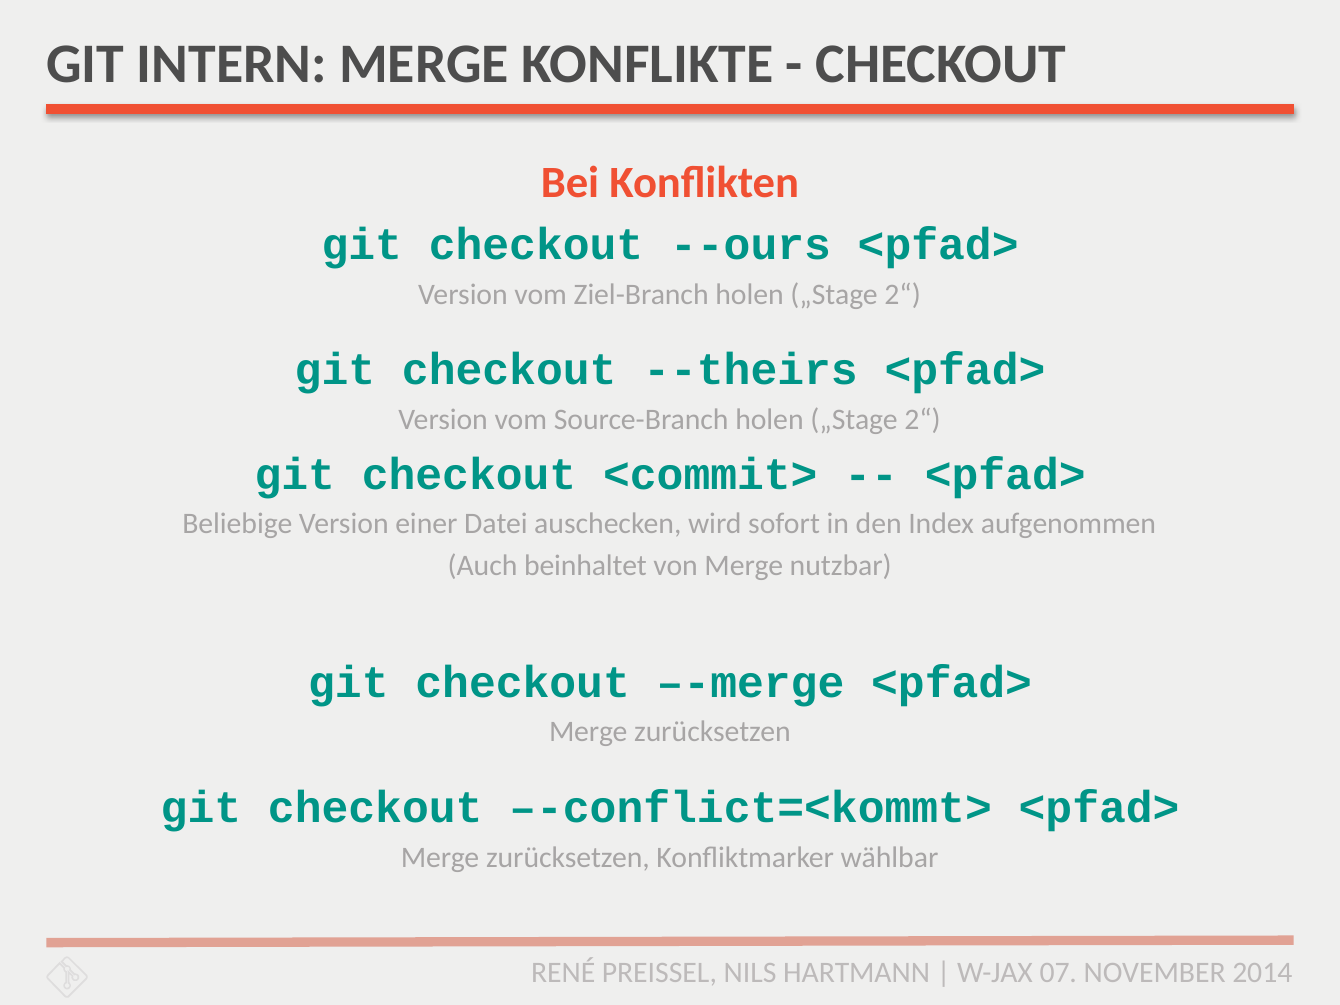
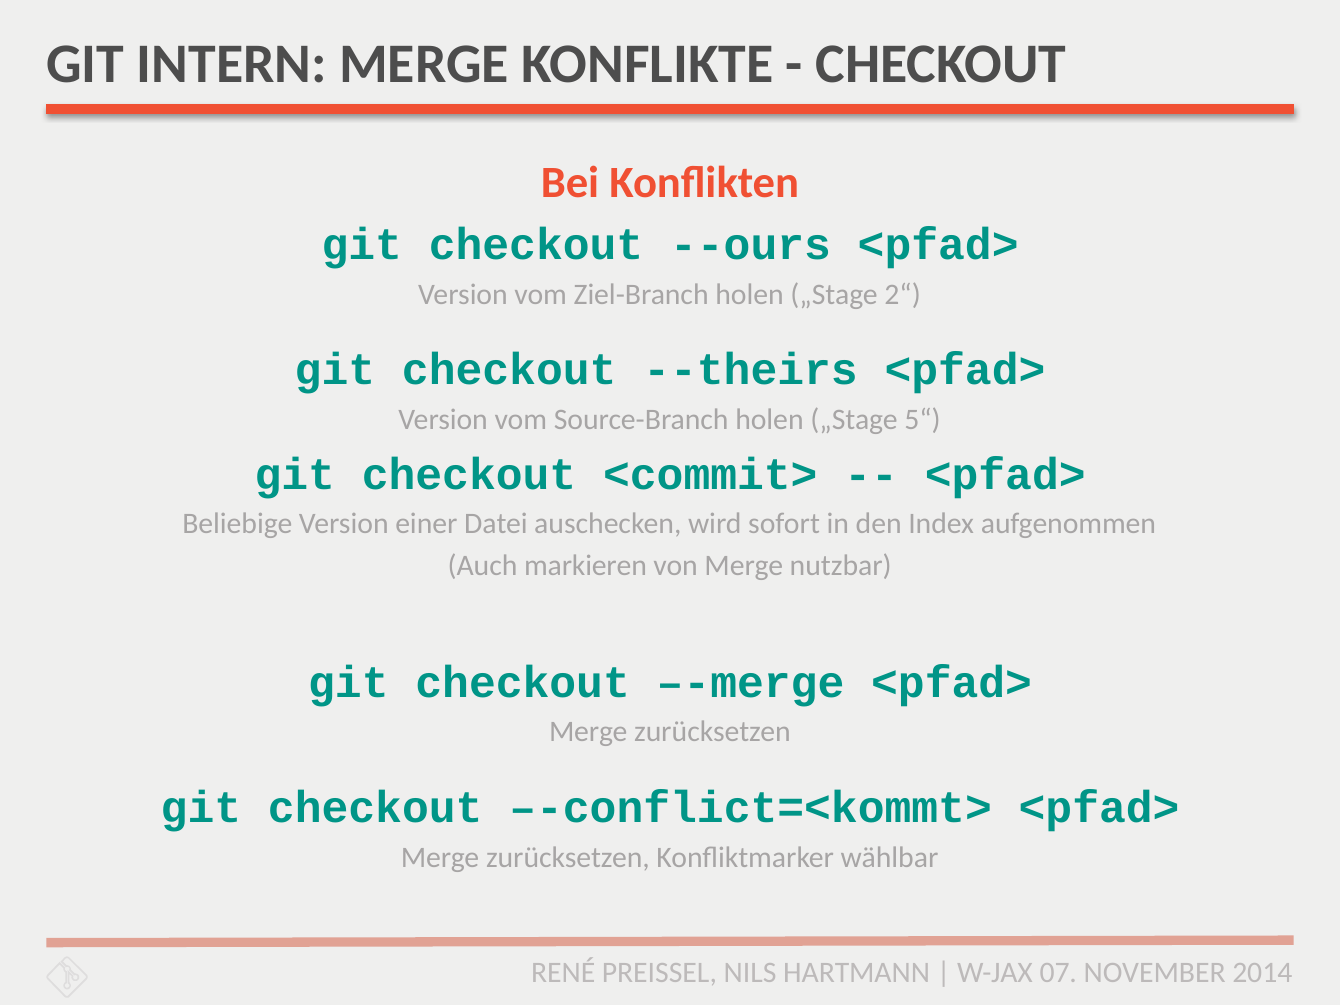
Source-Branch holen „Stage 2“: 2“ -> 5“ (923, 420)
beinhaltet: beinhaltet -> markieren (586, 565)
